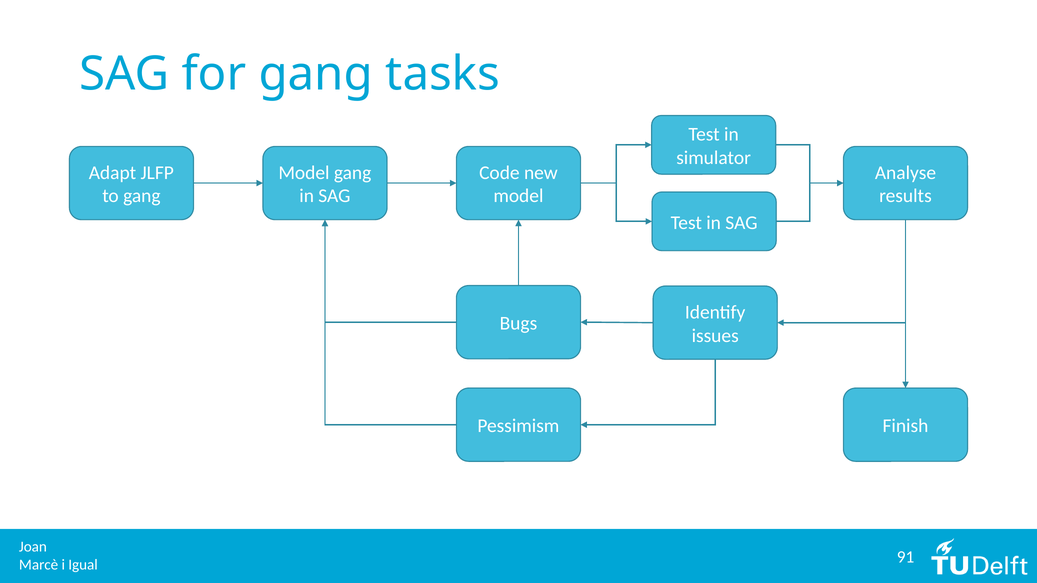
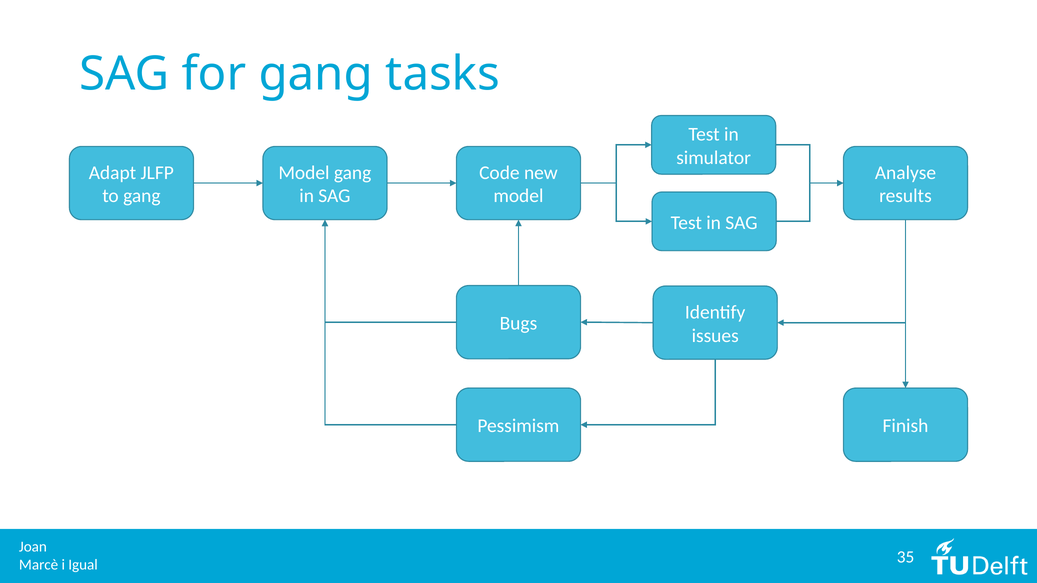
91: 91 -> 35 (906, 557)
